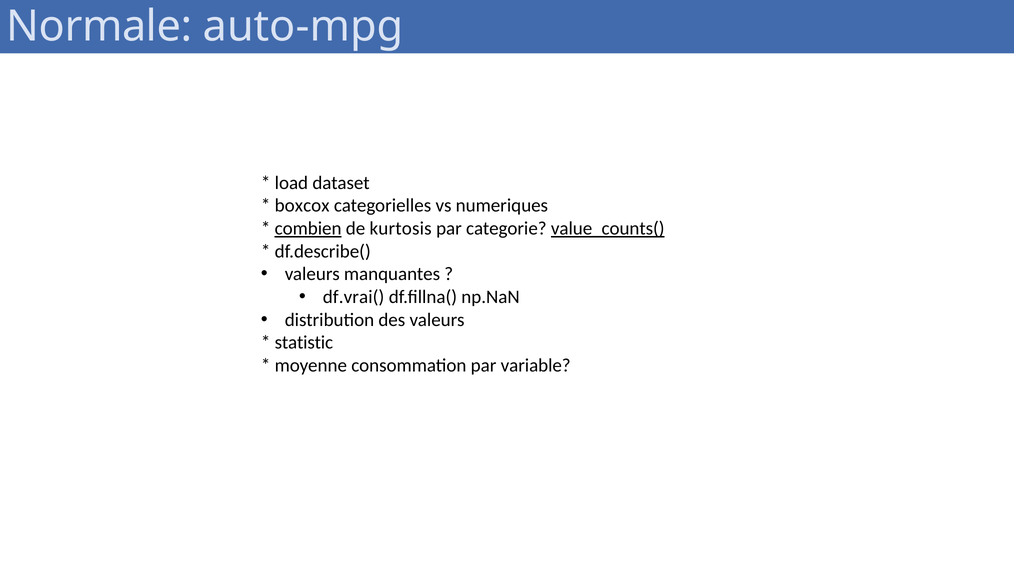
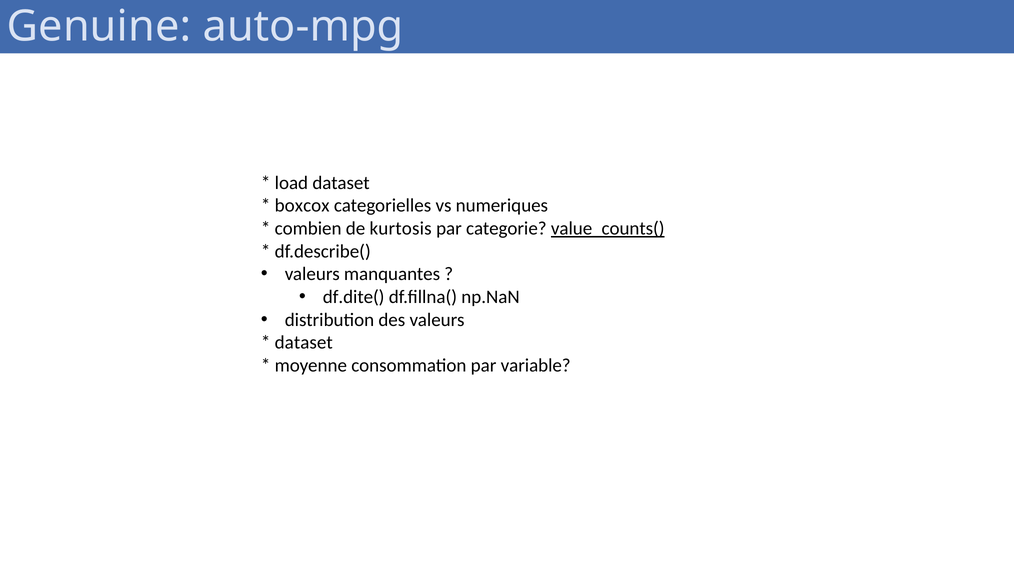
Normale: Normale -> Genuine (99, 26)
combien underline: present -> none (308, 228)
df.vrai(: df.vrai( -> df.dite( (354, 297)
statistic: statistic -> dataset (304, 342)
